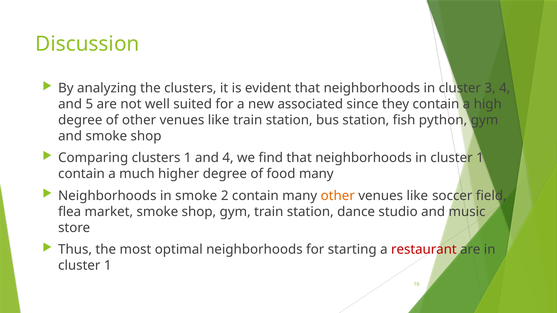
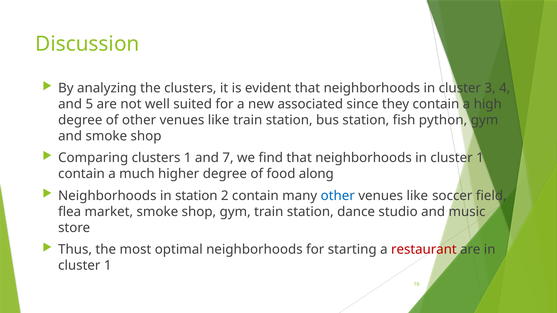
and 4: 4 -> 7 (228, 158)
food many: many -> along (316, 174)
in smoke: smoke -> station (196, 196)
other colour: orange -> blue (338, 196)
